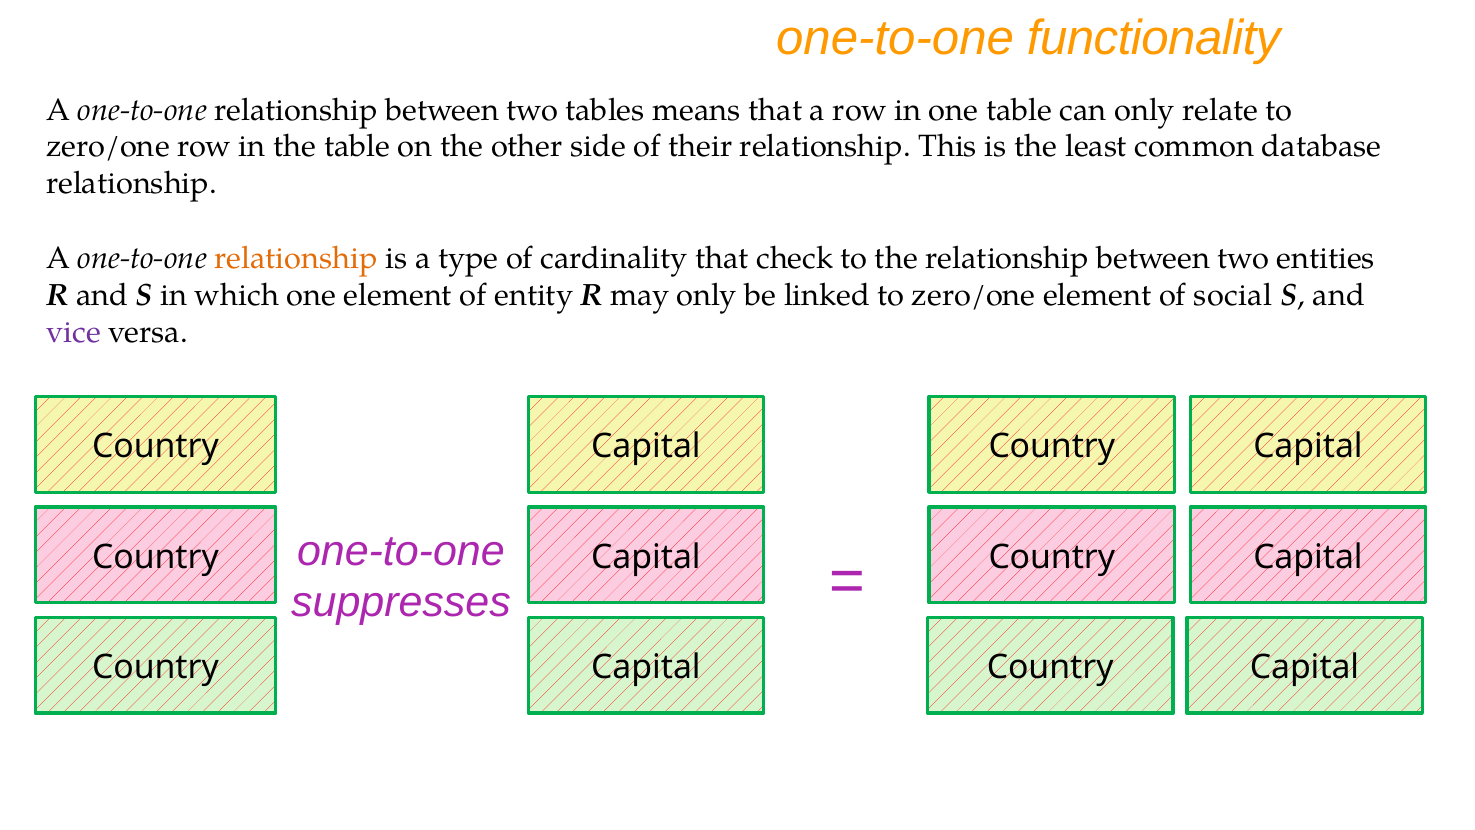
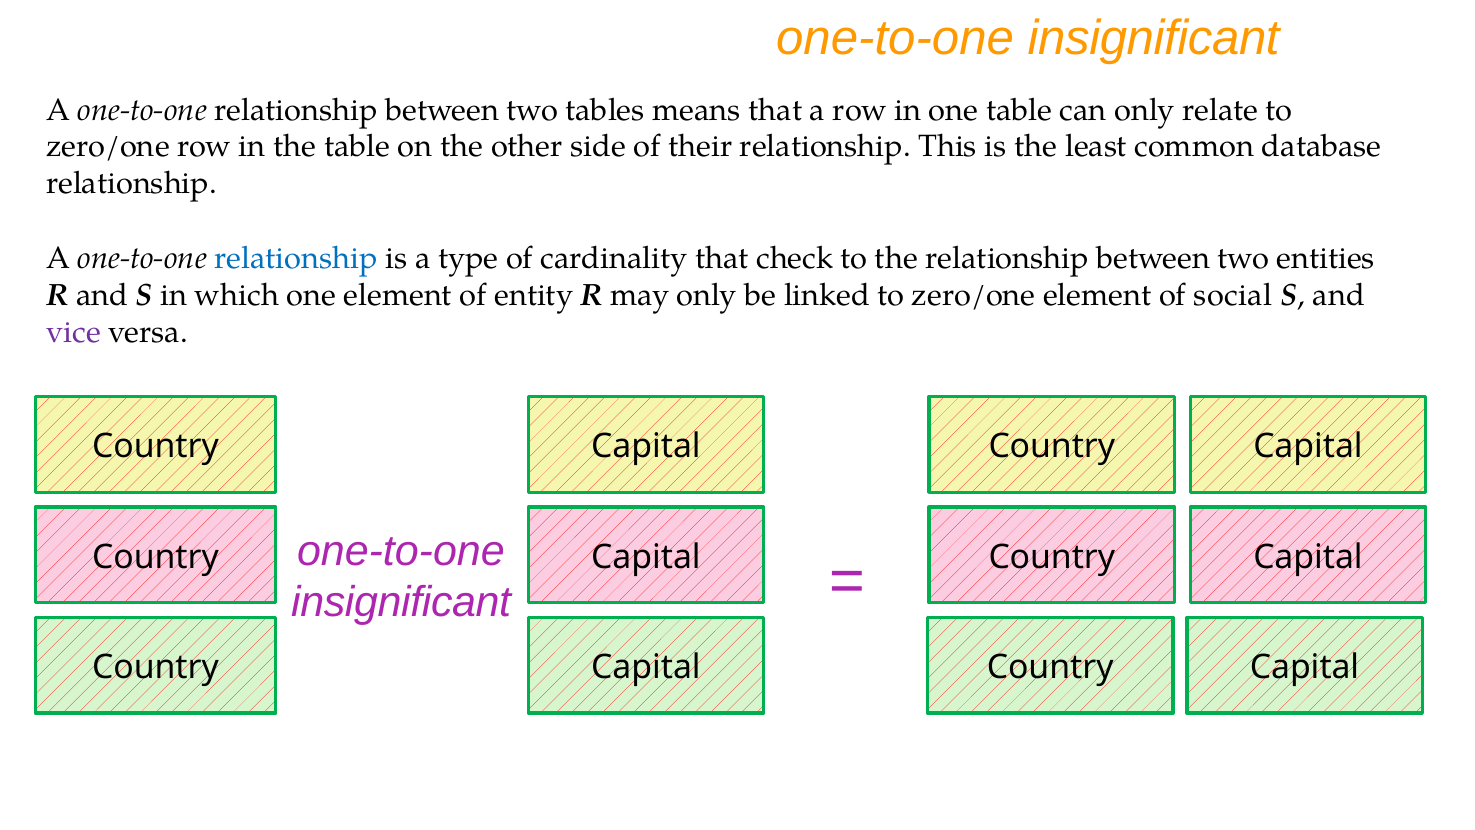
functionality: functionality -> insignificant (1154, 38)
relationship colour: orange -> blue (296, 258)
suppresses: suppresses -> insignificant (401, 603)
